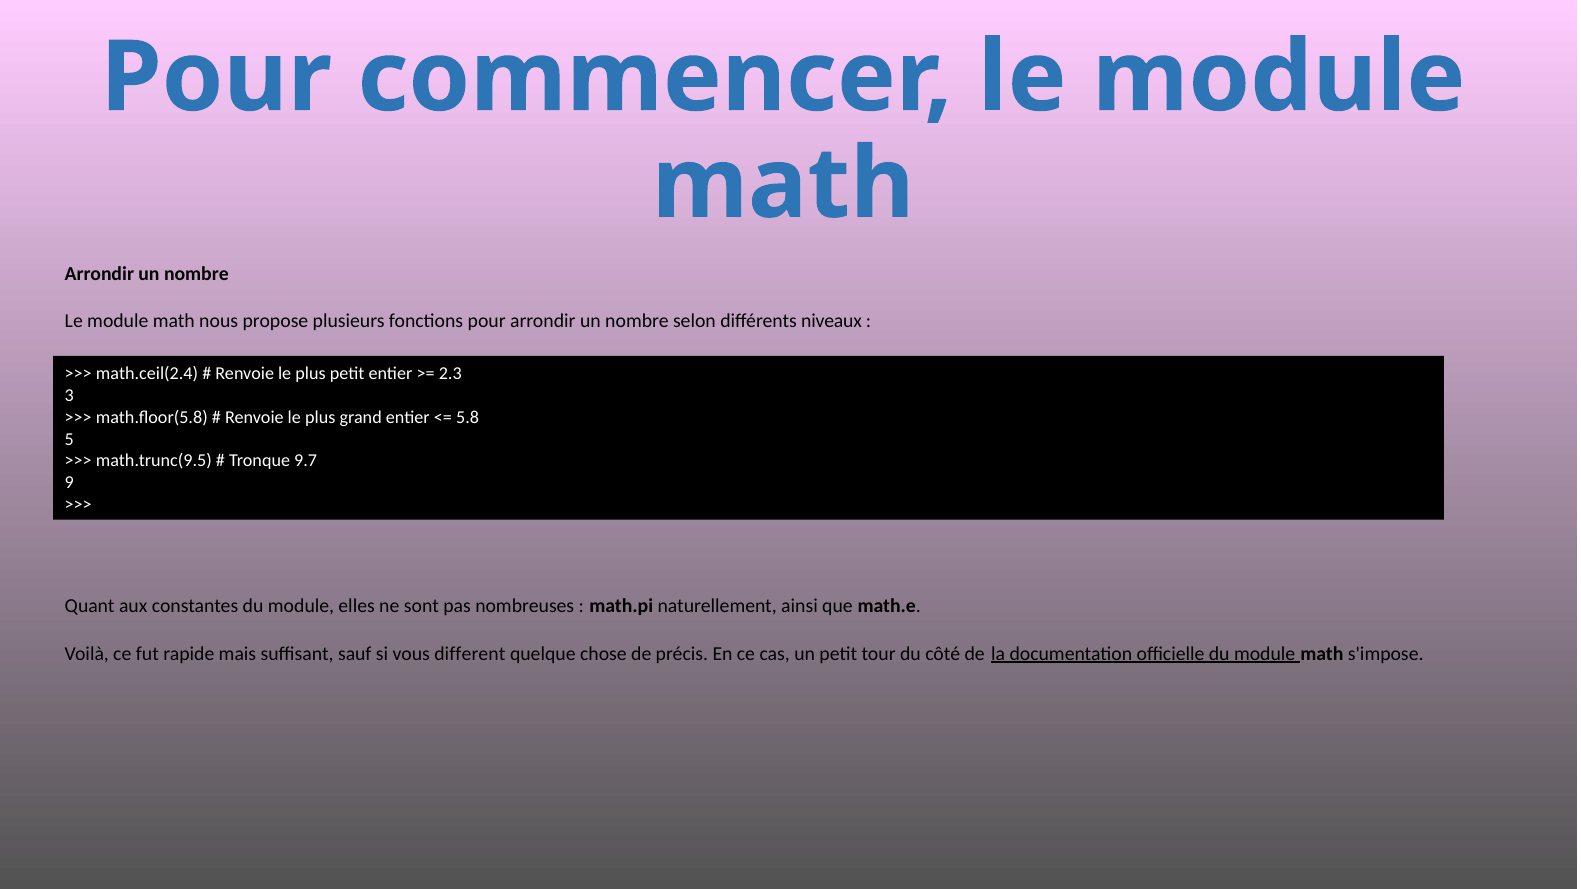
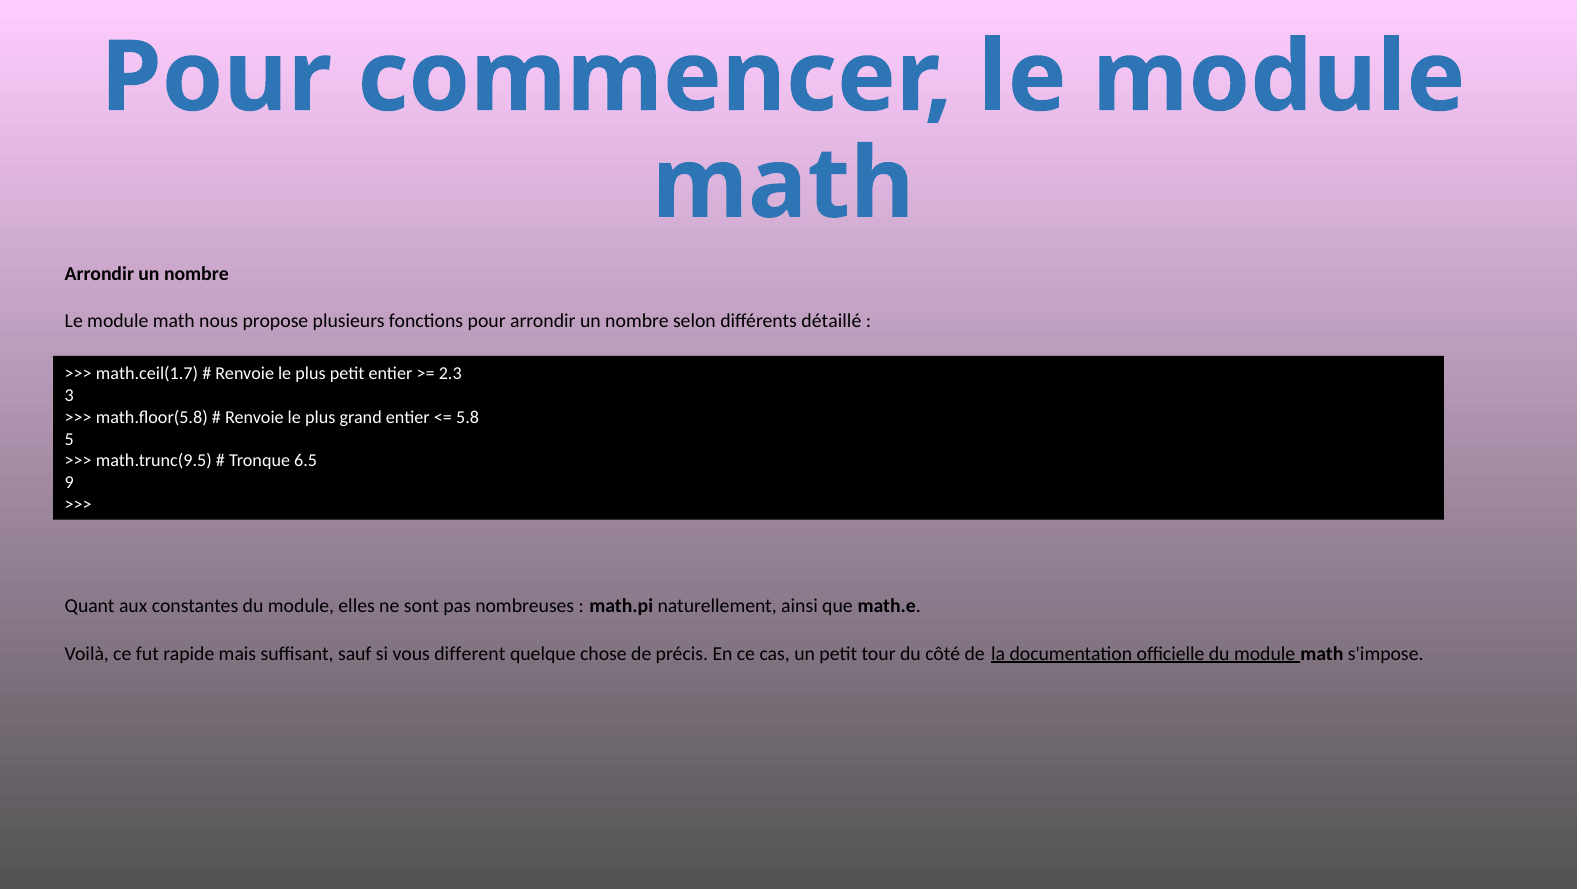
niveaux: niveaux -> détaillé (831, 321)
math.ceil(2.4: math.ceil(2.4 -> math.ceil(1.7 (147, 374)
9.7: 9.7 -> 6.5 (306, 461)
